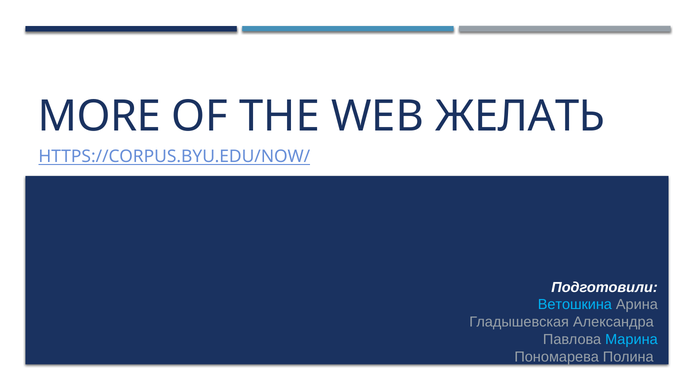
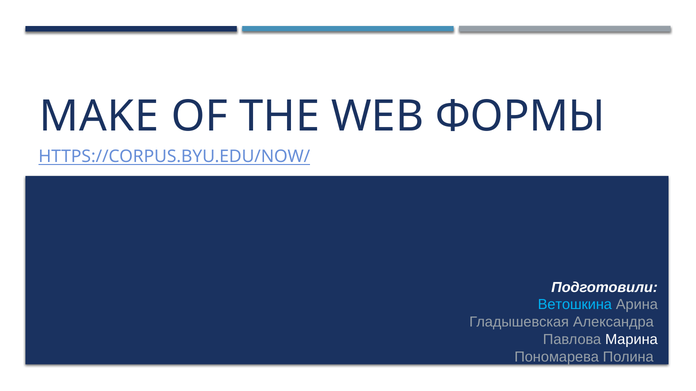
MORE: MORE -> MAKE (99, 117)
ЖЕЛАТЬ: ЖЕЛАТЬ -> ФОРМЫ (520, 117)
Марина colour: light blue -> white (632, 340)
